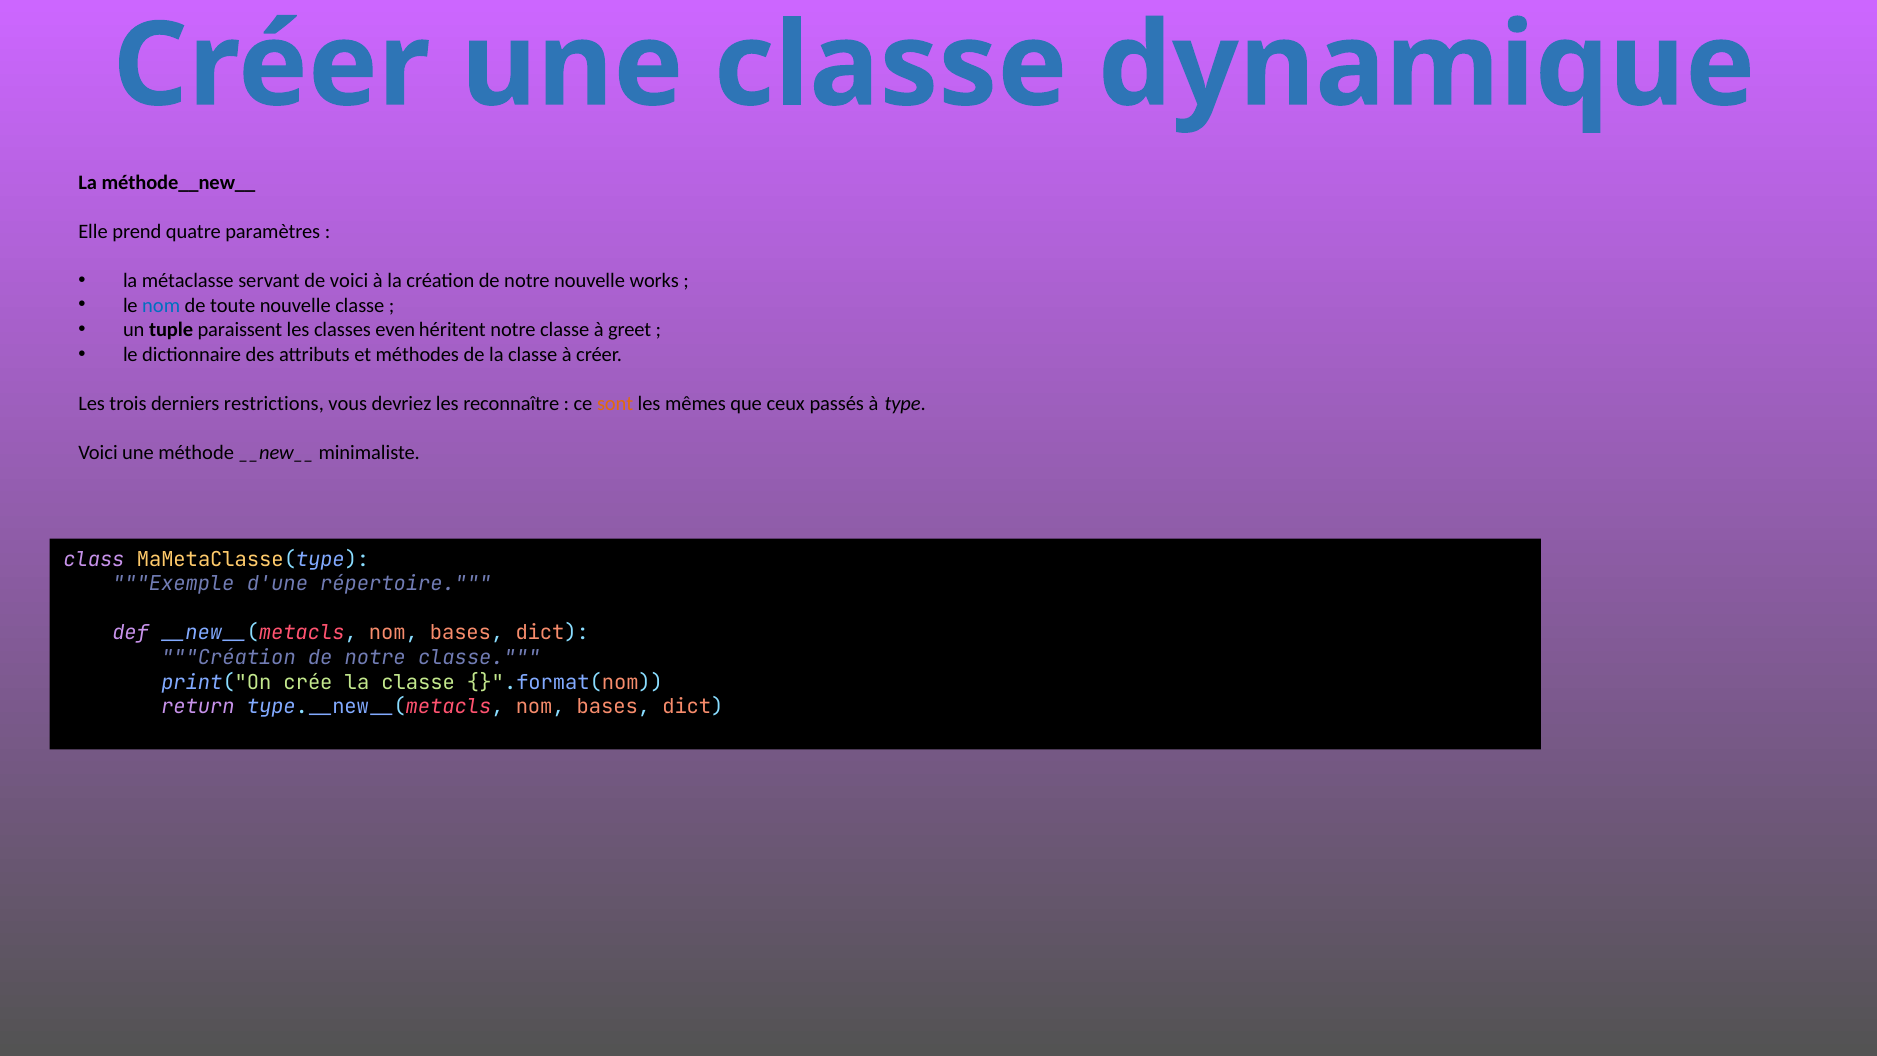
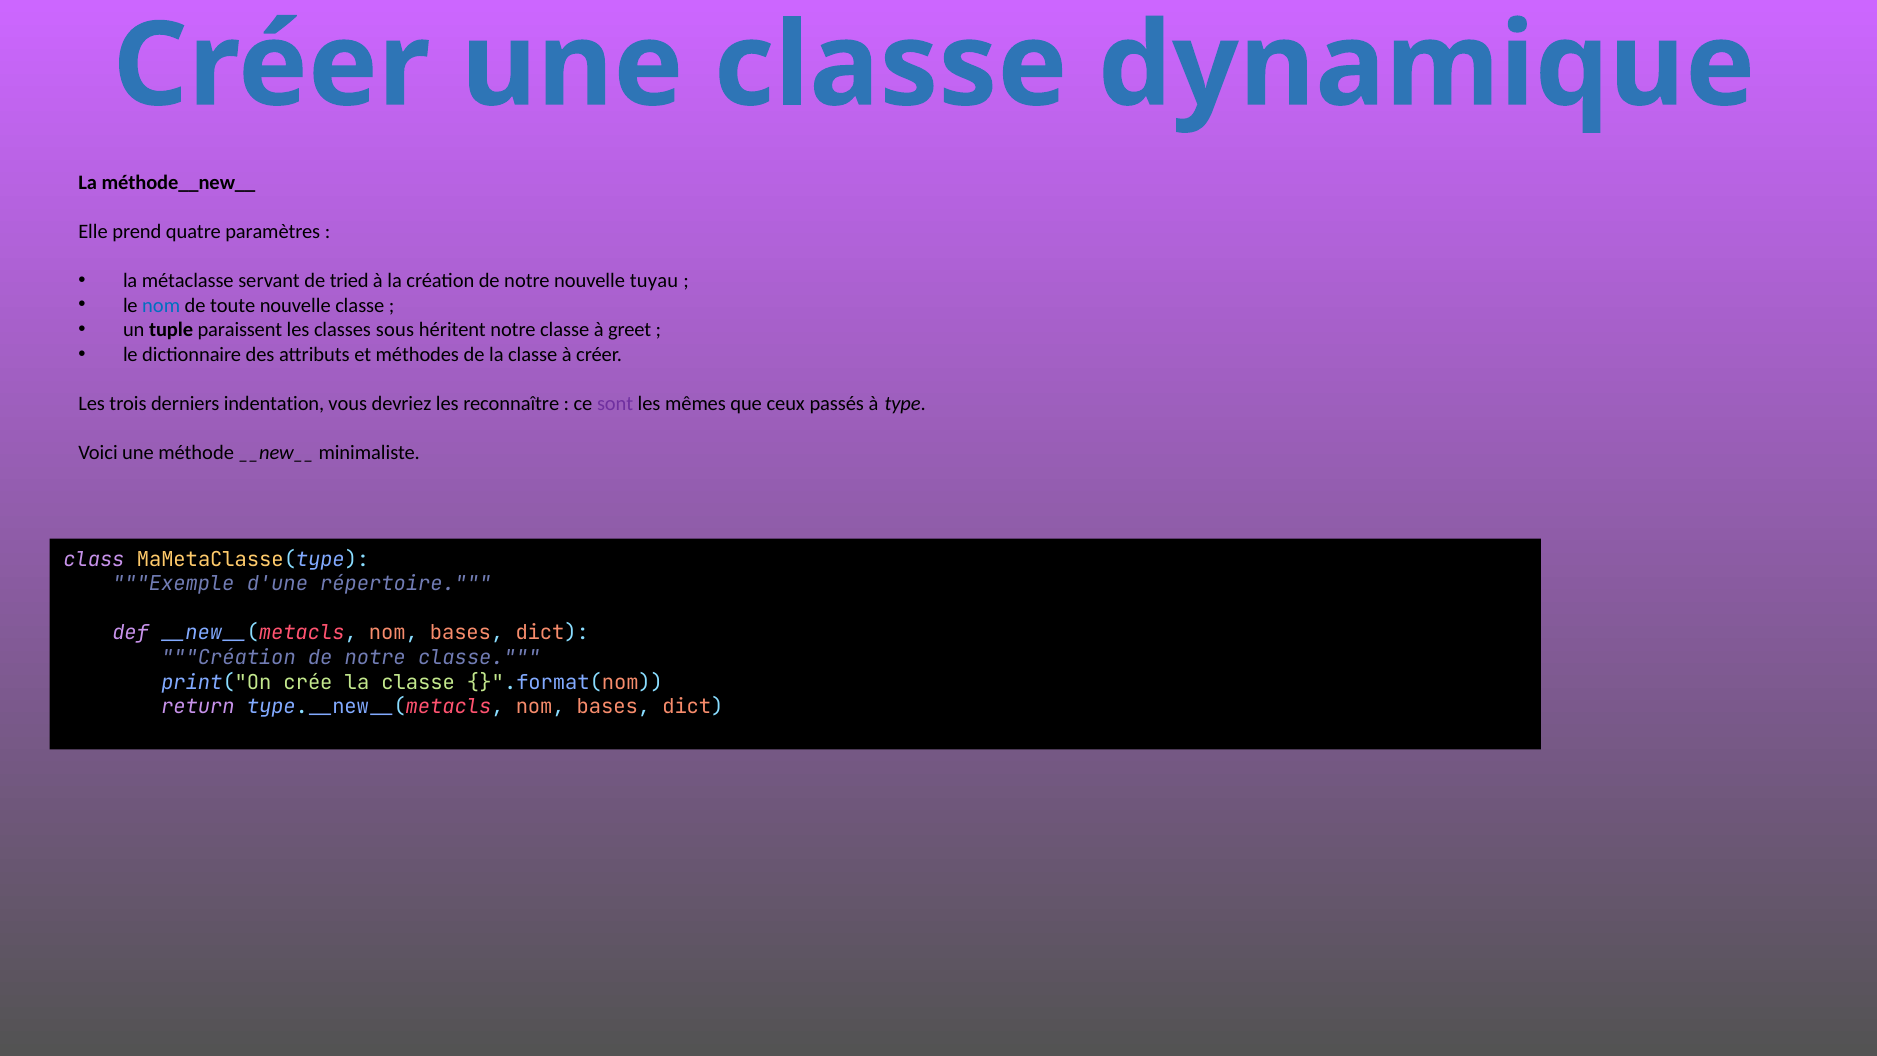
de voici: voici -> tried (349, 281)
works: works -> tuyau (654, 281)
even: even -> sous (395, 330)
restrictions: restrictions -> indentation (274, 404)
sont colour: orange -> purple (615, 404)
